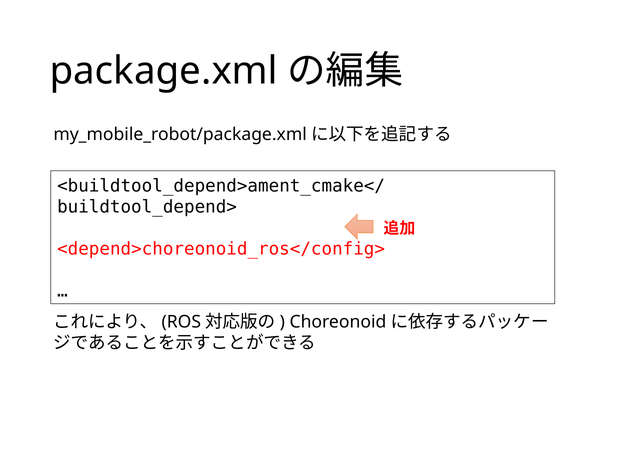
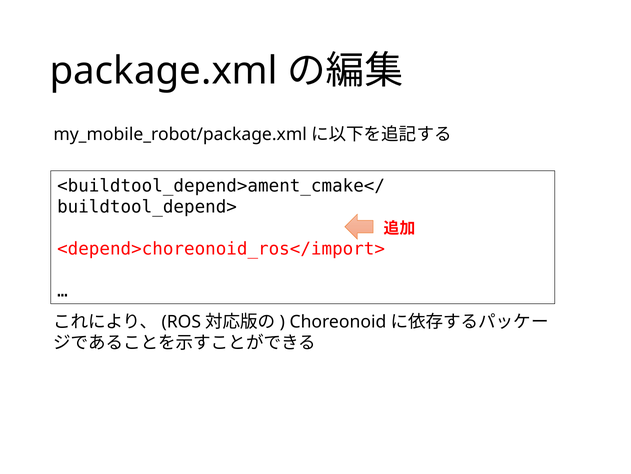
<depend>choreonoid_ros</config>: <depend>choreonoid_ros</config> -> <depend>choreonoid_ros</import> (221, 249)
